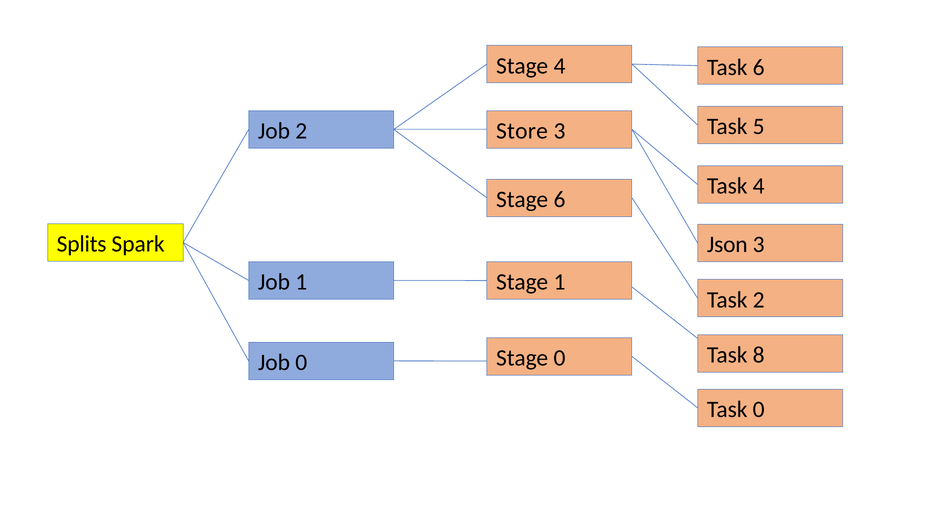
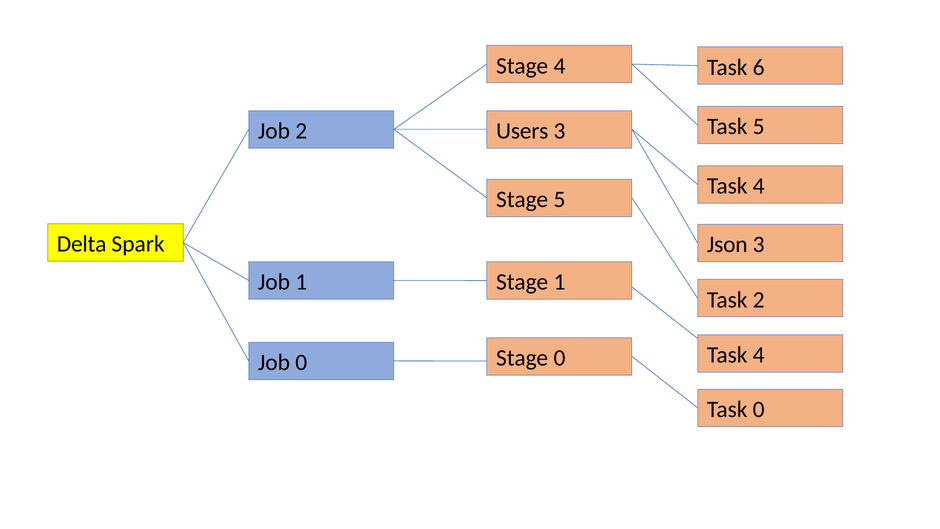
Store: Store -> Users (522, 131)
Stage 6: 6 -> 5 (559, 199)
Splits: Splits -> Delta (82, 244)
8: 8 -> 4 (759, 355)
